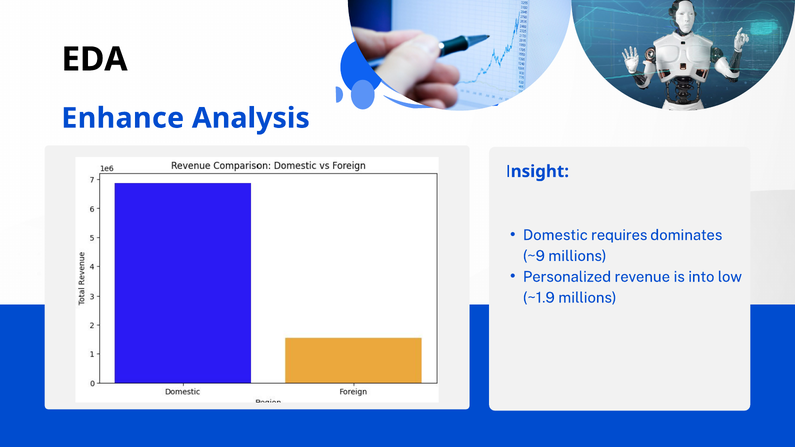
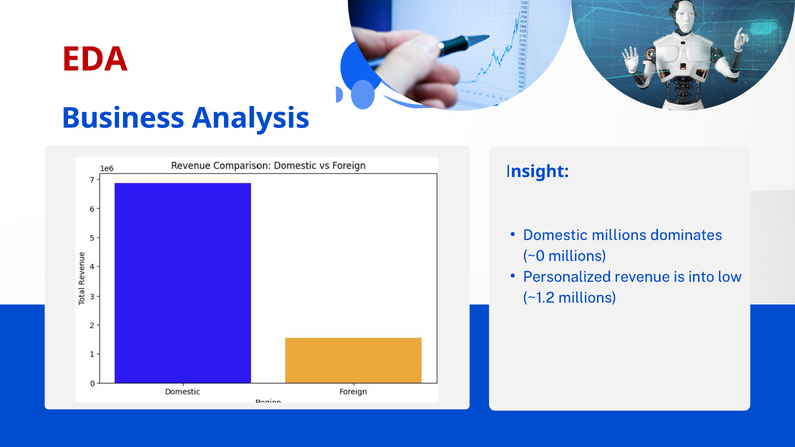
EDA colour: black -> red (94, 59)
Enhance: Enhance -> Business (123, 118)
Domestic requires: requires -> millions (619, 235)
~9: ~9 -> ~0 (534, 256)
~1.9: ~1.9 -> ~1.2 (539, 298)
